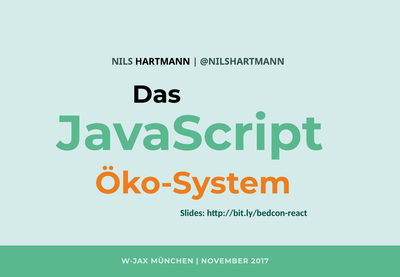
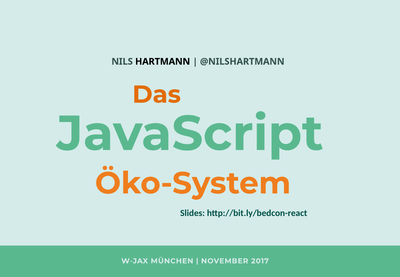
Das colour: black -> orange (157, 95)
